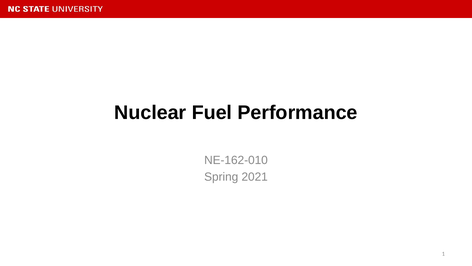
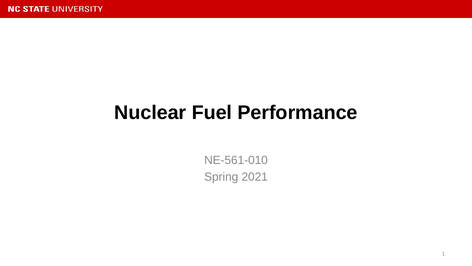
NE-162-010: NE-162-010 -> NE-561-010 (236, 160)
